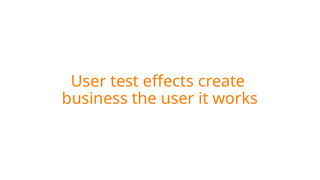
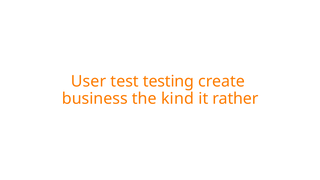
effects: effects -> testing (168, 81)
the user: user -> kind (177, 99)
works: works -> rather (235, 99)
